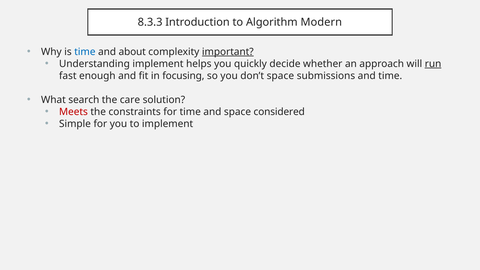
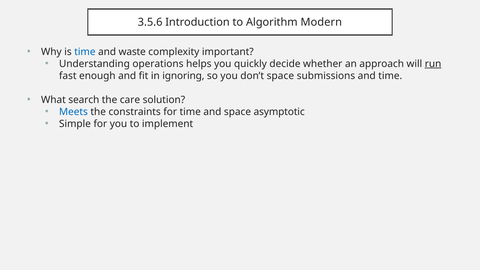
8.3.3: 8.3.3 -> 3.5.6 (150, 22)
about: about -> waste (132, 52)
important underline: present -> none (228, 52)
Understanding implement: implement -> operations (158, 64)
focusing: focusing -> ignoring (183, 76)
Meets colour: red -> blue (73, 112)
considered: considered -> asymptotic (279, 112)
